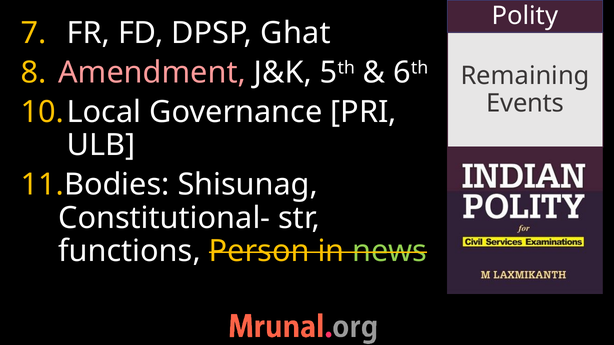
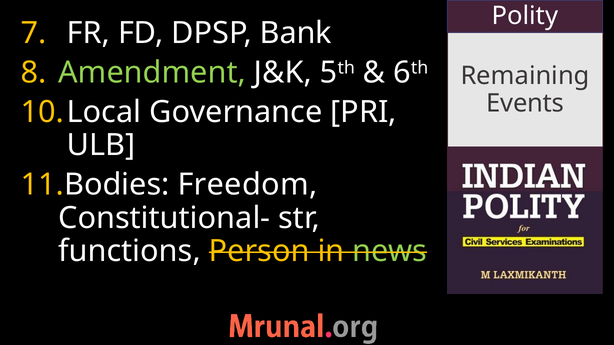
Ghat: Ghat -> Bank (296, 33)
Amendment colour: pink -> light green (152, 73)
Shisunag: Shisunag -> Freedom (247, 185)
